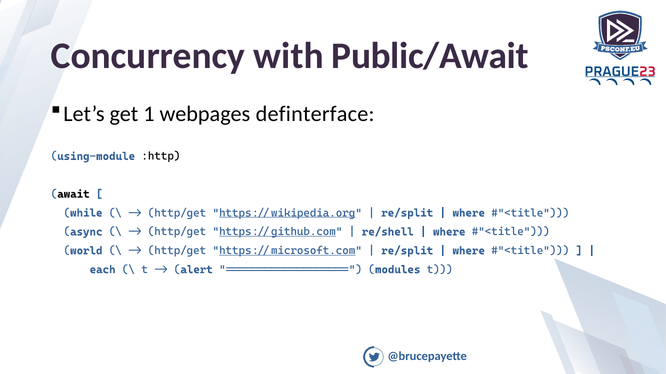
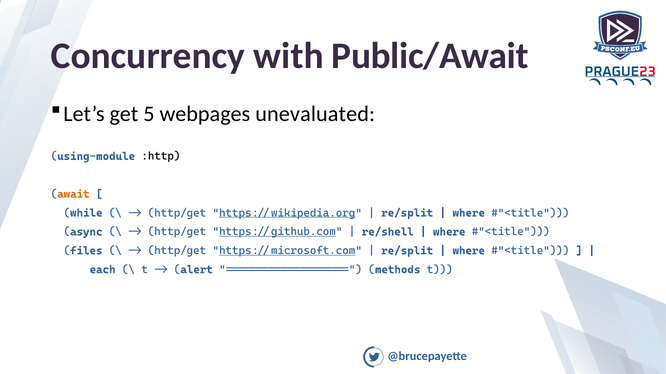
1: 1 -> 5 (149, 114)
definterface: definterface -> unevaluated (315, 114)
await colour: black -> orange (73, 194)
world: world -> files (86, 251)
modules: modules -> methods (398, 270)
